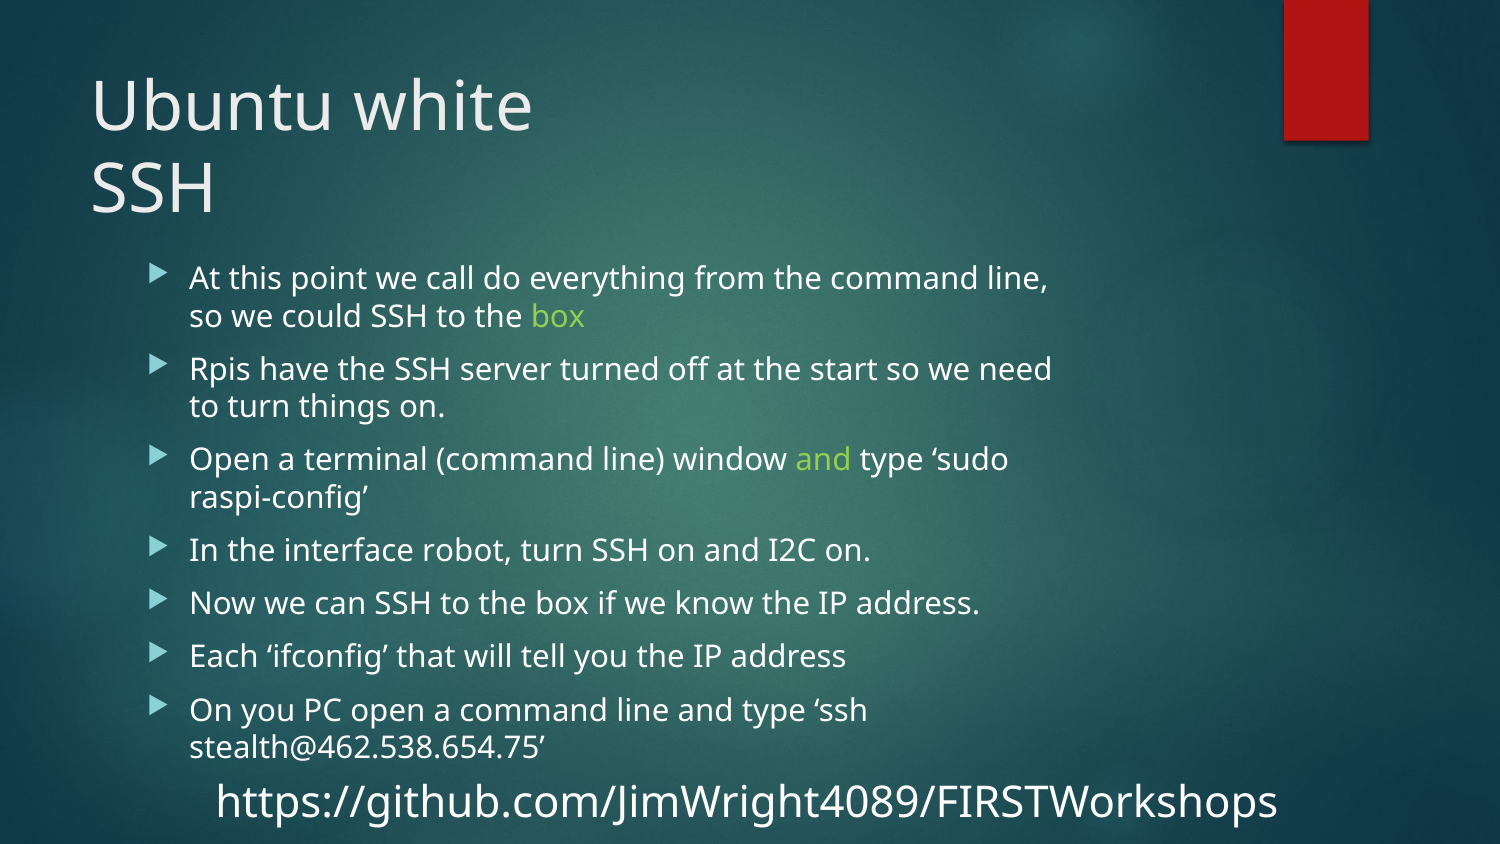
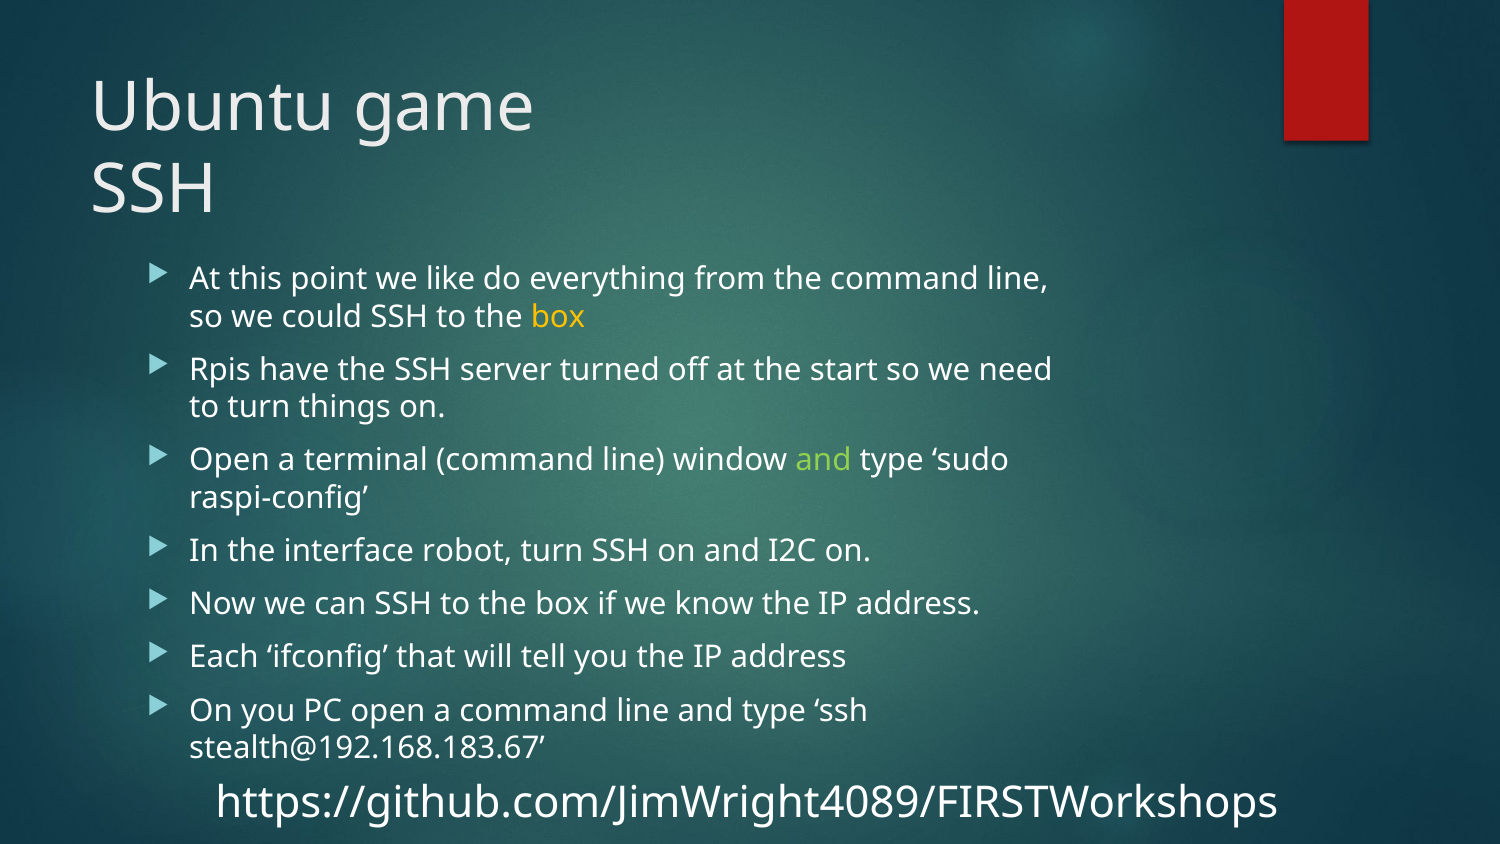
white: white -> game (444, 107)
call: call -> like (451, 279)
box colour: light green -> yellow (558, 317)
stealth@462.538.654.75: stealth@462.538.654.75 -> stealth@192.168.183.67 (367, 748)
